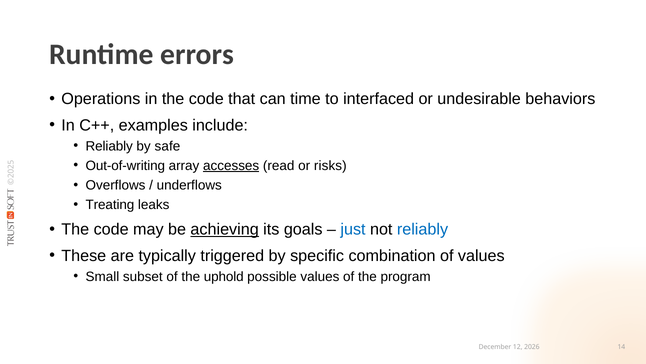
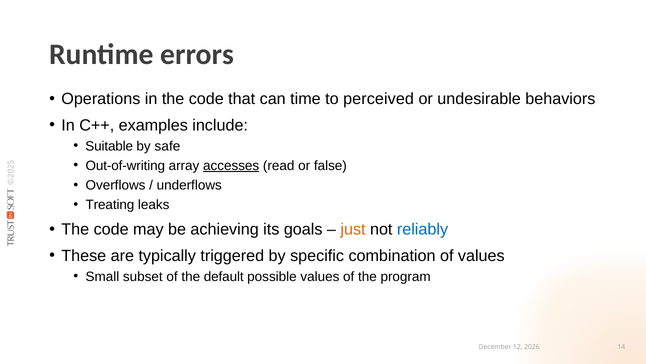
interfaced: interfaced -> perceived (379, 99)
Reliably: Reliably -> Suitable (109, 146)
risks: risks -> false (330, 165)
achieving underline: present -> none (225, 229)
just colour: blue -> orange (353, 229)
uphold: uphold -> default (224, 276)
